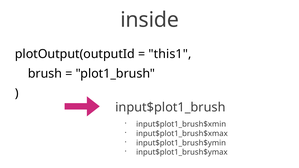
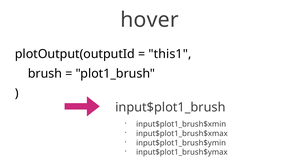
inside: inside -> hover (149, 20)
